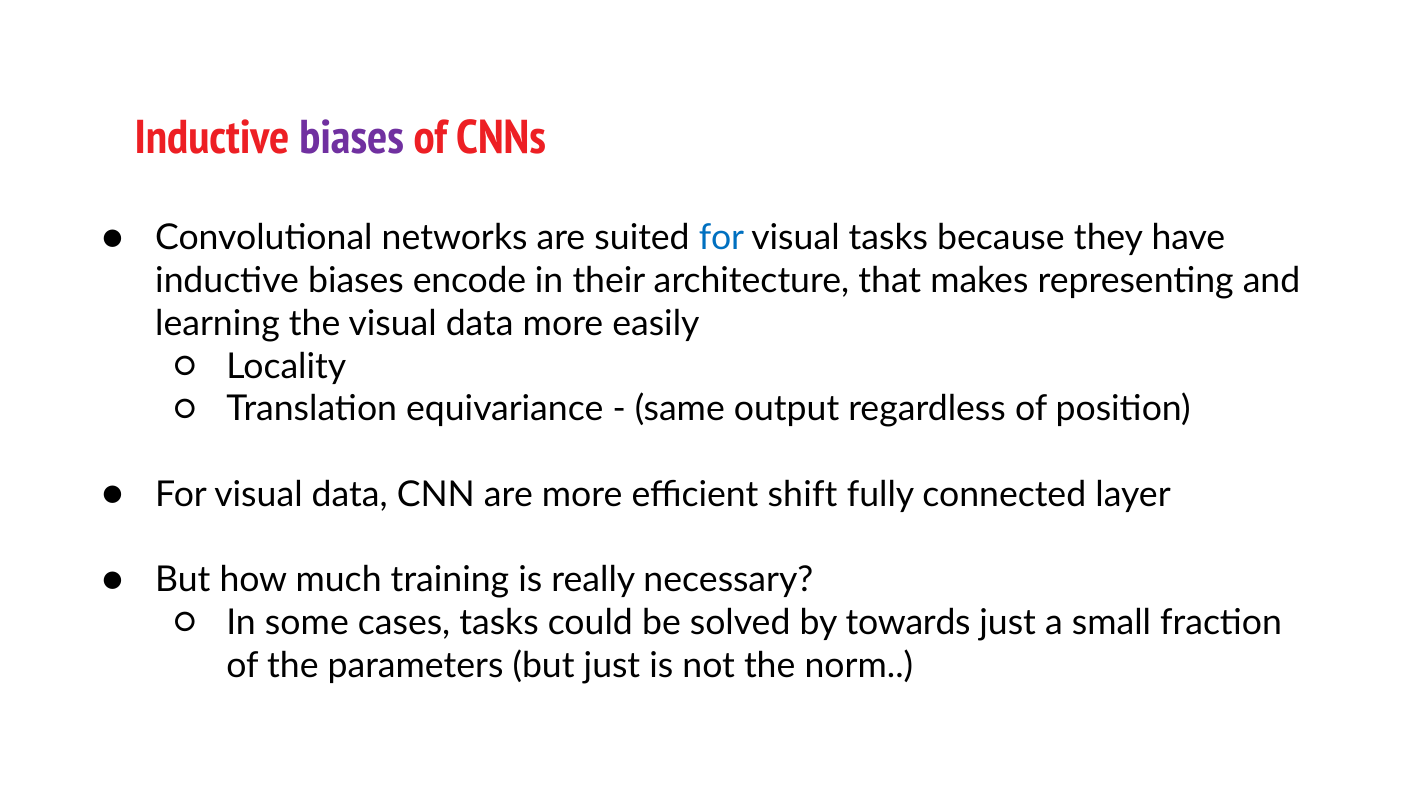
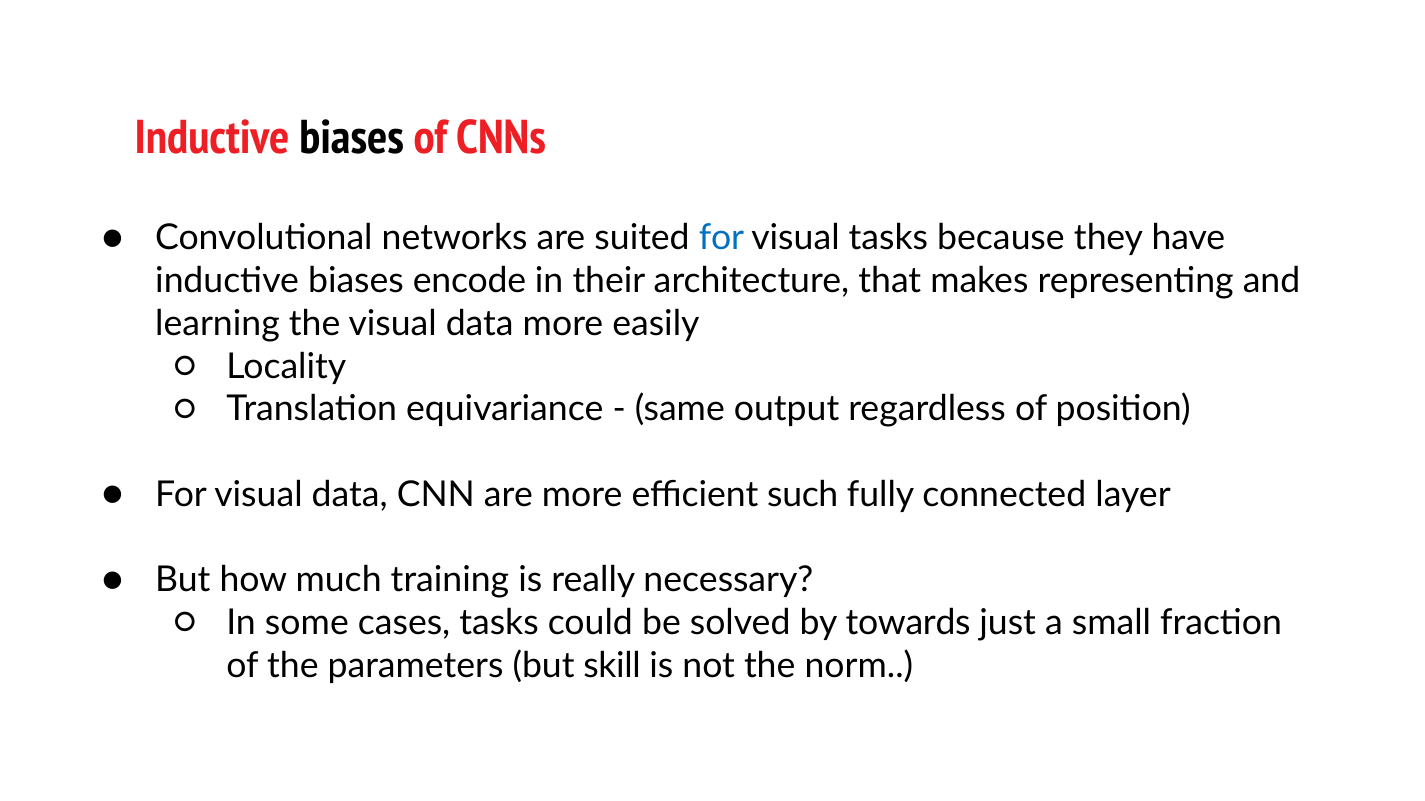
biases colour: purple -> black (352, 138)
shift: shift -> such (803, 495)
but just: just -> skill (612, 666)
